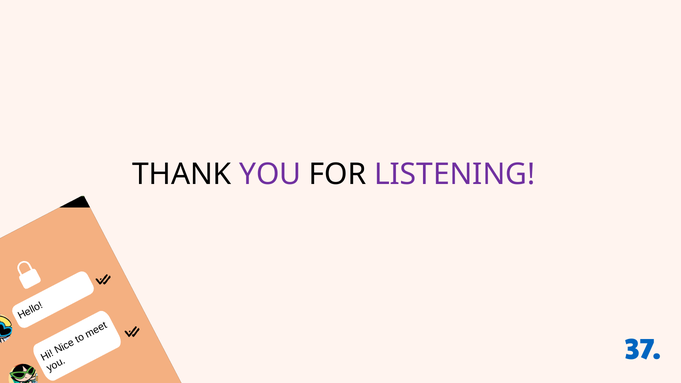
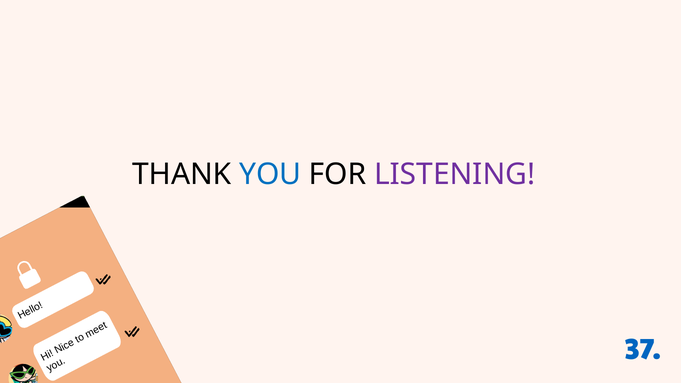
YOU colour: purple -> blue (270, 175)
